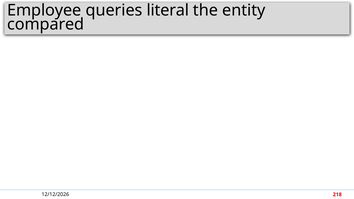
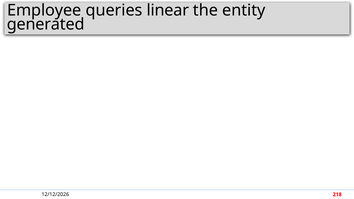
literal: literal -> linear (168, 10)
compared: compared -> generated (46, 24)
